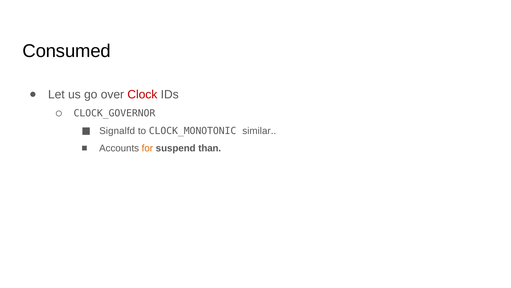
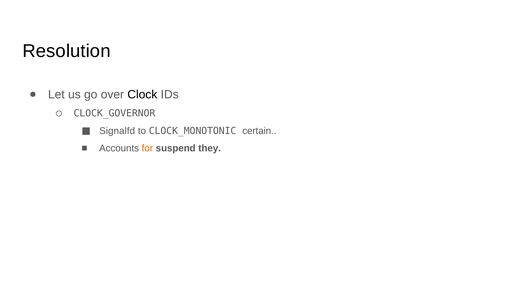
Consumed: Consumed -> Resolution (67, 51)
Clock colour: red -> black (142, 94)
similar: similar -> certain (259, 131)
than: than -> they (210, 148)
